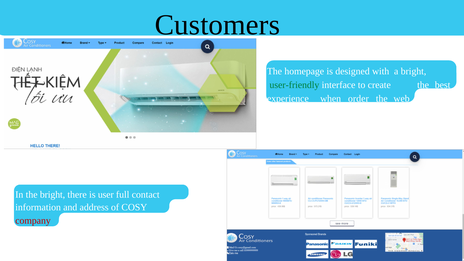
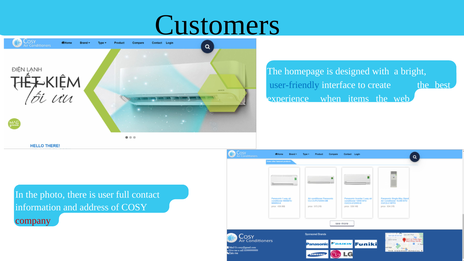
user-friendly colour: green -> blue (294, 85)
order: order -> items (358, 99)
the bright: bright -> photo (52, 195)
